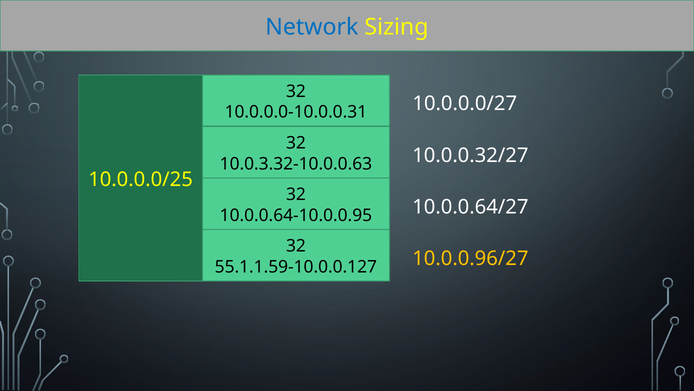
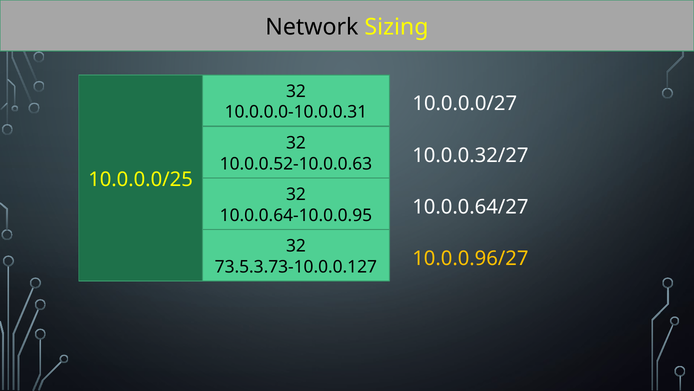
Network colour: blue -> black (312, 27)
10.0.3.32-10.0.0.63: 10.0.3.32-10.0.0.63 -> 10.0.0.52-10.0.0.63 (296, 164)
55.1.1.59-10.0.0.127: 55.1.1.59-10.0.0.127 -> 73.5.3.73-10.0.0.127 (296, 266)
